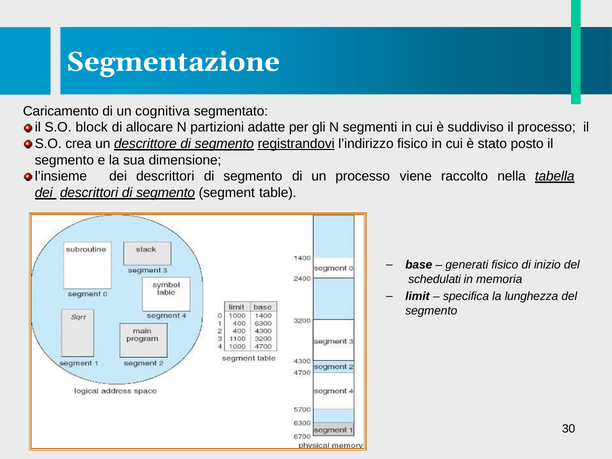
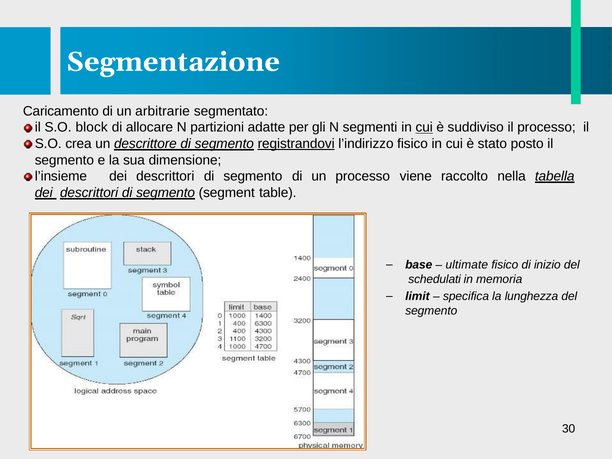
cognitiva: cognitiva -> arbitrarie (163, 111)
cui underline: none -> present (424, 127)
generati: generati -> ultimate (467, 265)
